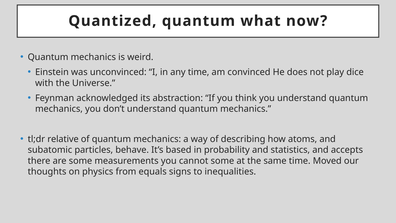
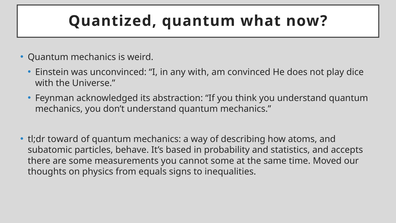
any time: time -> with (199, 72)
relative: relative -> toward (63, 139)
